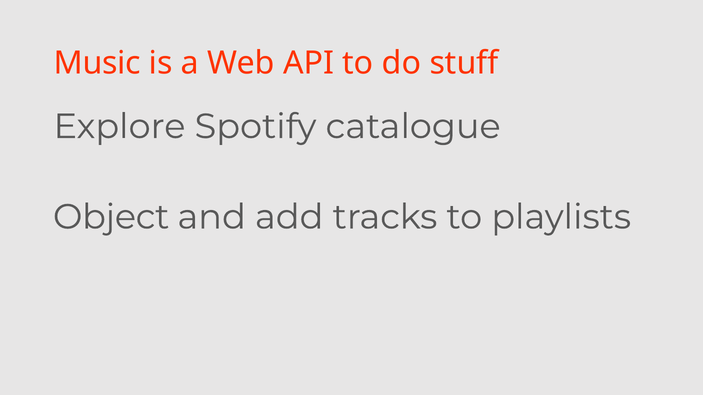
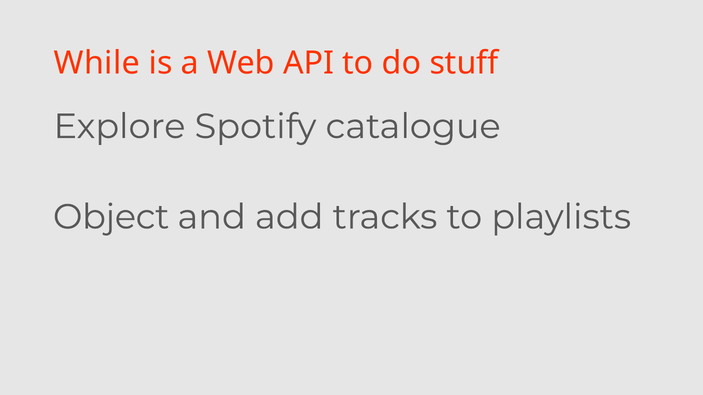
Music: Music -> While (97, 63)
